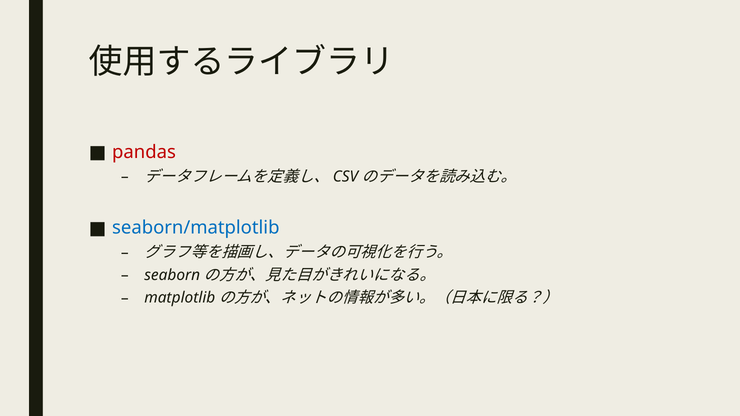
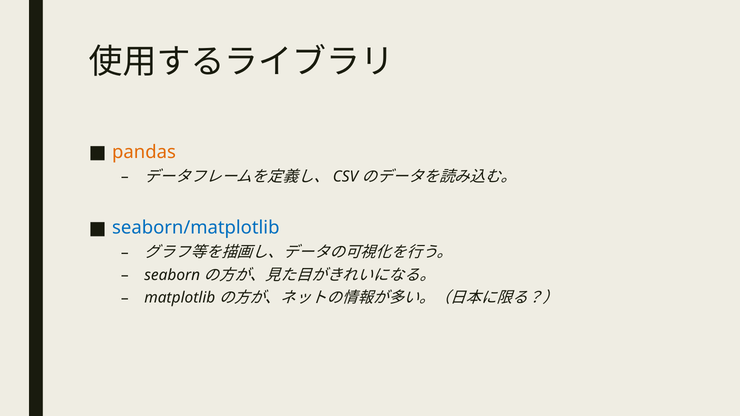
pandas colour: red -> orange (144, 152)
